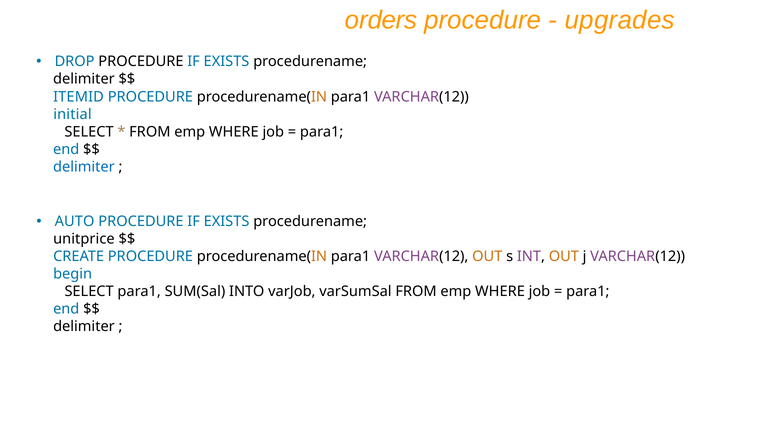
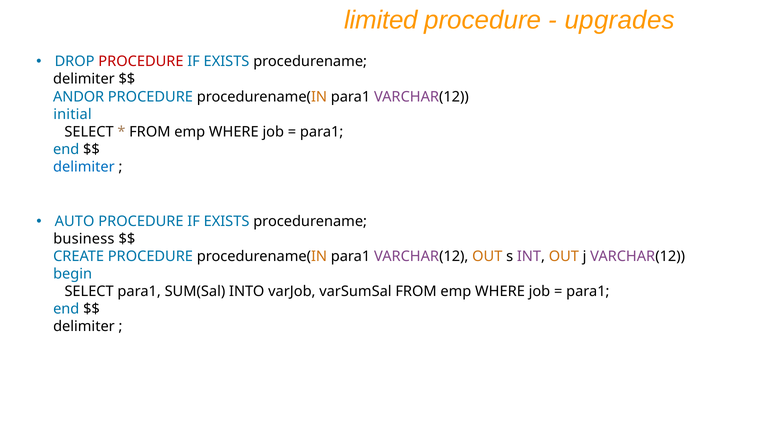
orders: orders -> limited (381, 20)
PROCEDURE colour: black -> red (141, 62)
ITEMID: ITEMID -> ANDOR (79, 97)
unitprice: unitprice -> business (84, 239)
